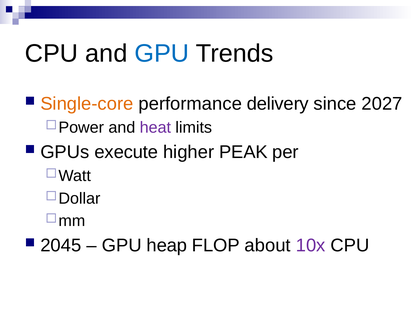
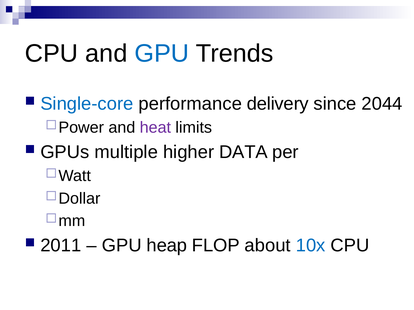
Single-core colour: orange -> blue (87, 104)
2027: 2027 -> 2044 (382, 104)
execute: execute -> multiple (126, 152)
PEAK: PEAK -> DATA (243, 152)
2045: 2045 -> 2011 (61, 246)
10x colour: purple -> blue (311, 246)
